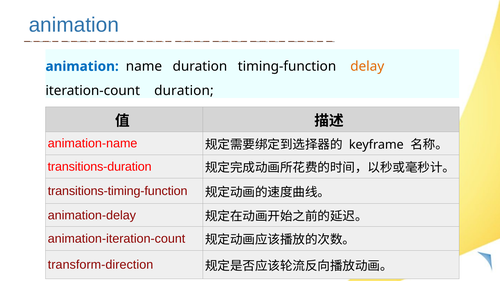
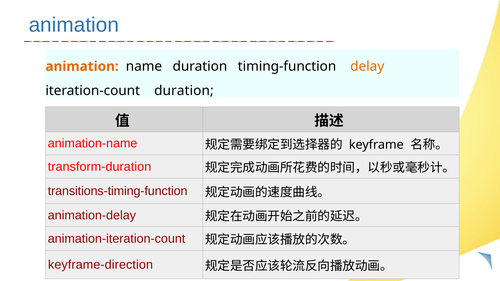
animation colour: blue -> orange (82, 66)
transitions-duration: transitions-duration -> transform-duration (100, 167)
transform-direction: transform-direction -> keyframe-direction (101, 265)
